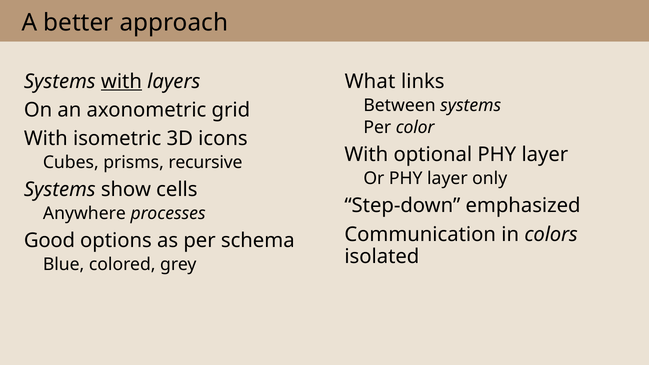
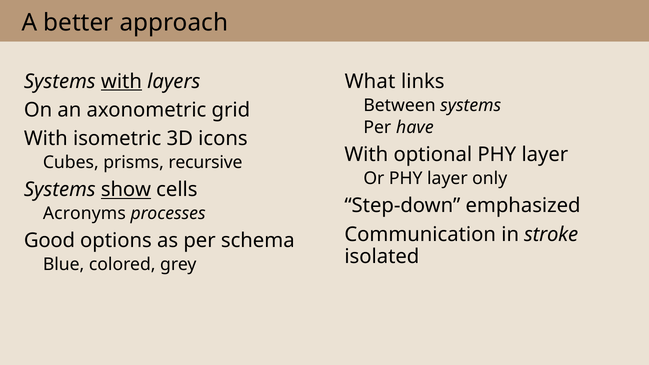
color: color -> have (415, 128)
show underline: none -> present (126, 190)
Anywhere: Anywhere -> Acronyms (84, 214)
colors: colors -> stroke (551, 234)
